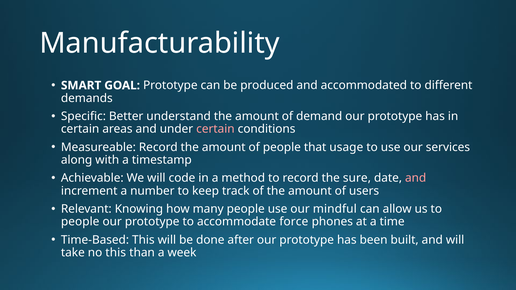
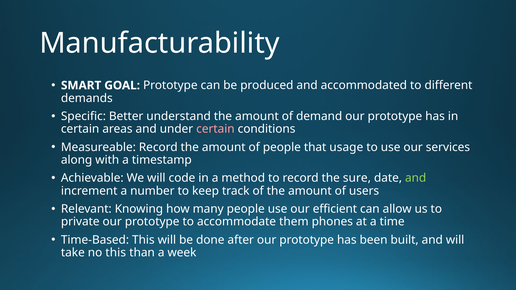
and colour: pink -> light green (416, 178)
mindful: mindful -> efficient (335, 209)
people: people -> private (80, 222)
force: force -> them (294, 222)
